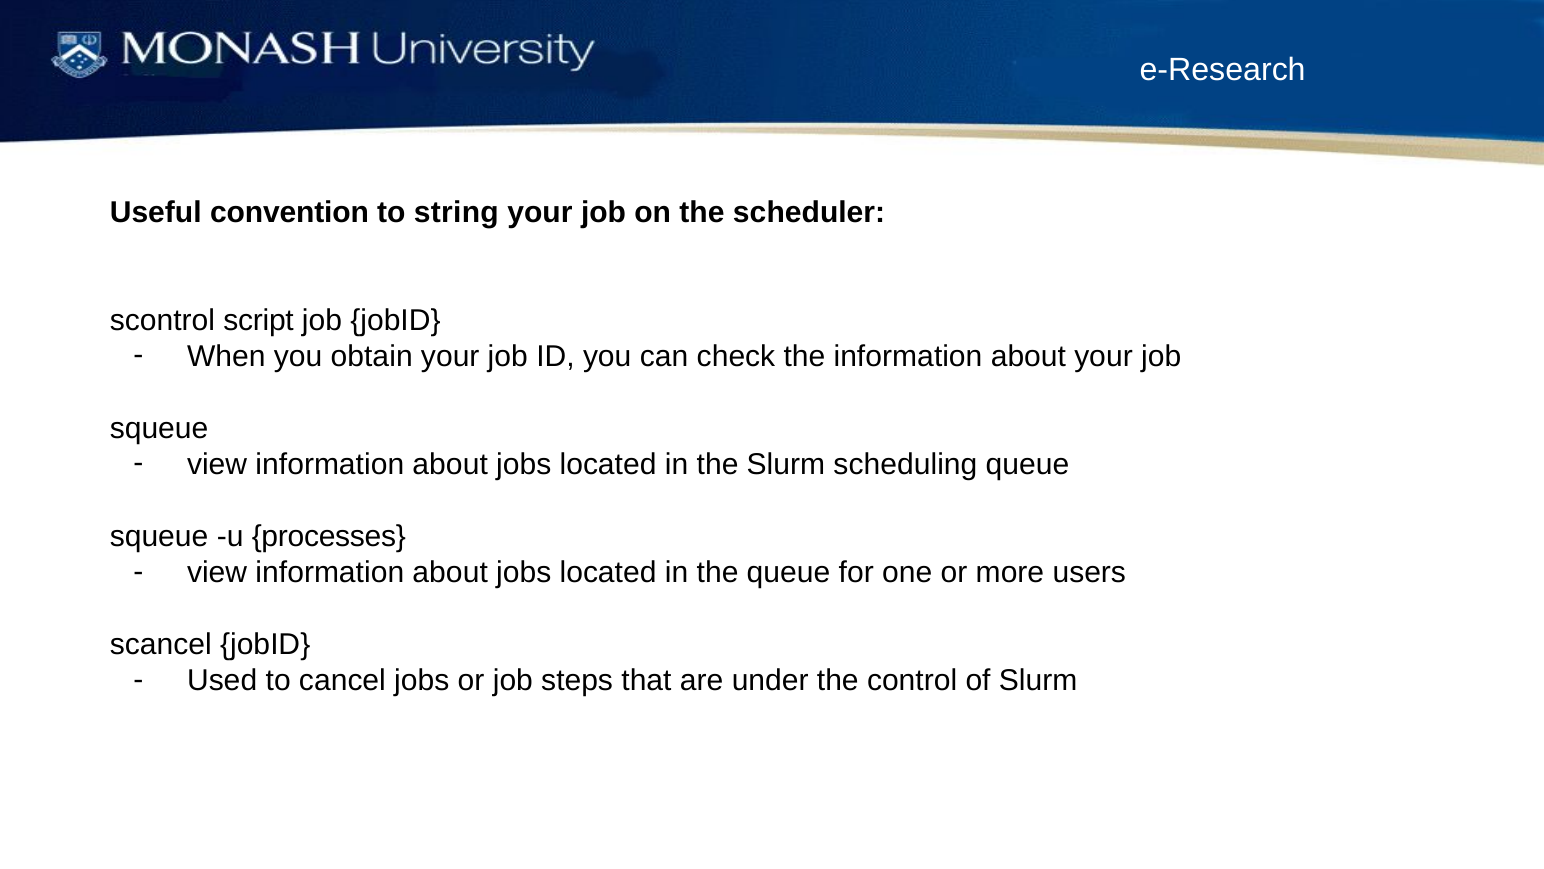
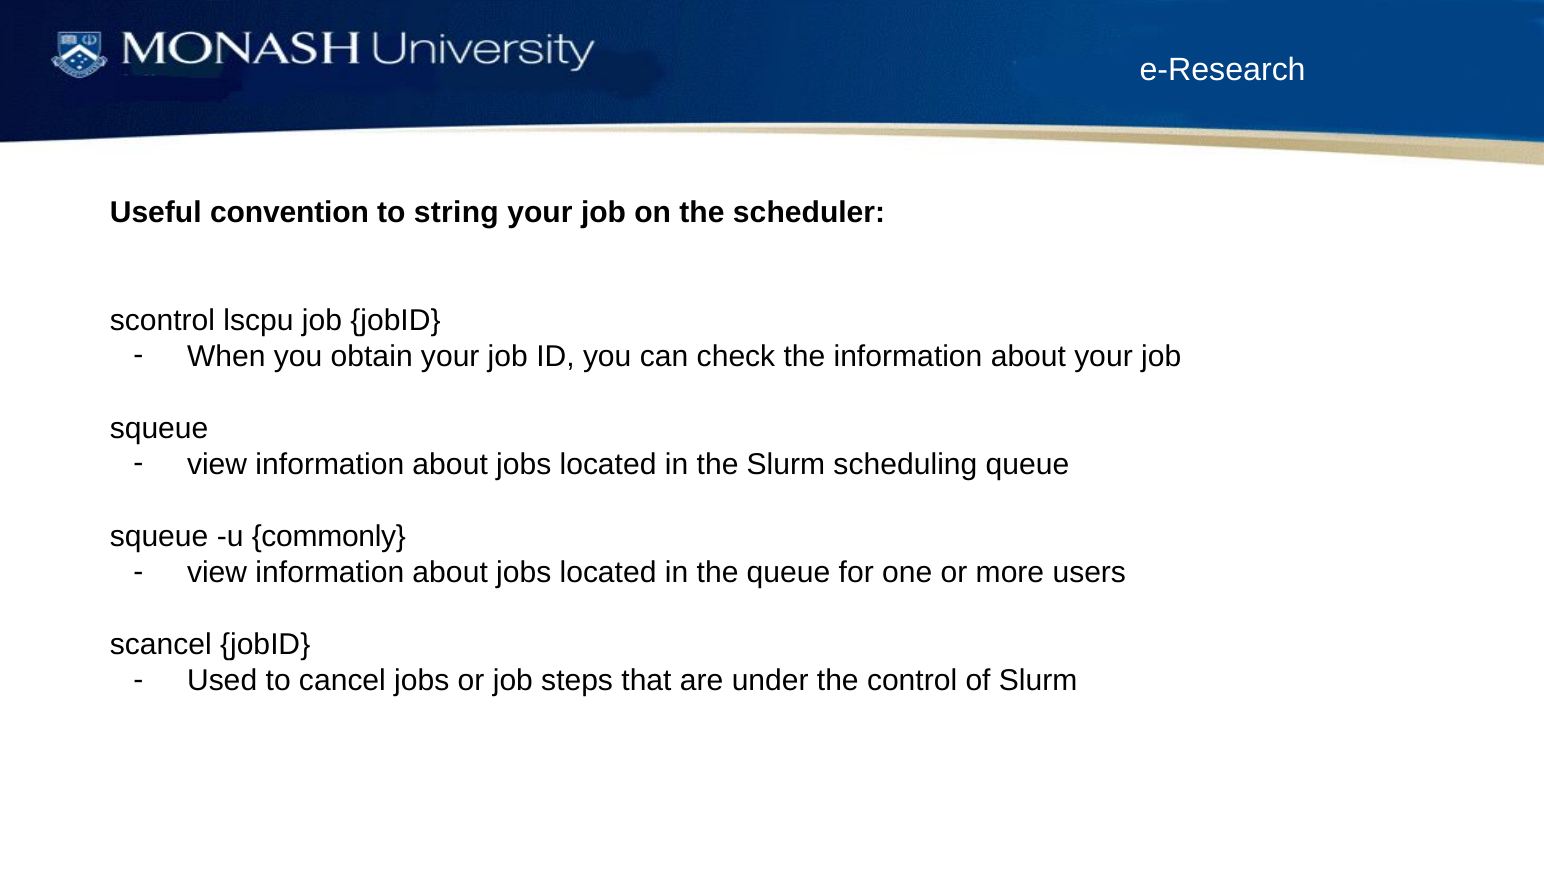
script: script -> lscpu (258, 320)
processes: processes -> commonly (329, 536)
